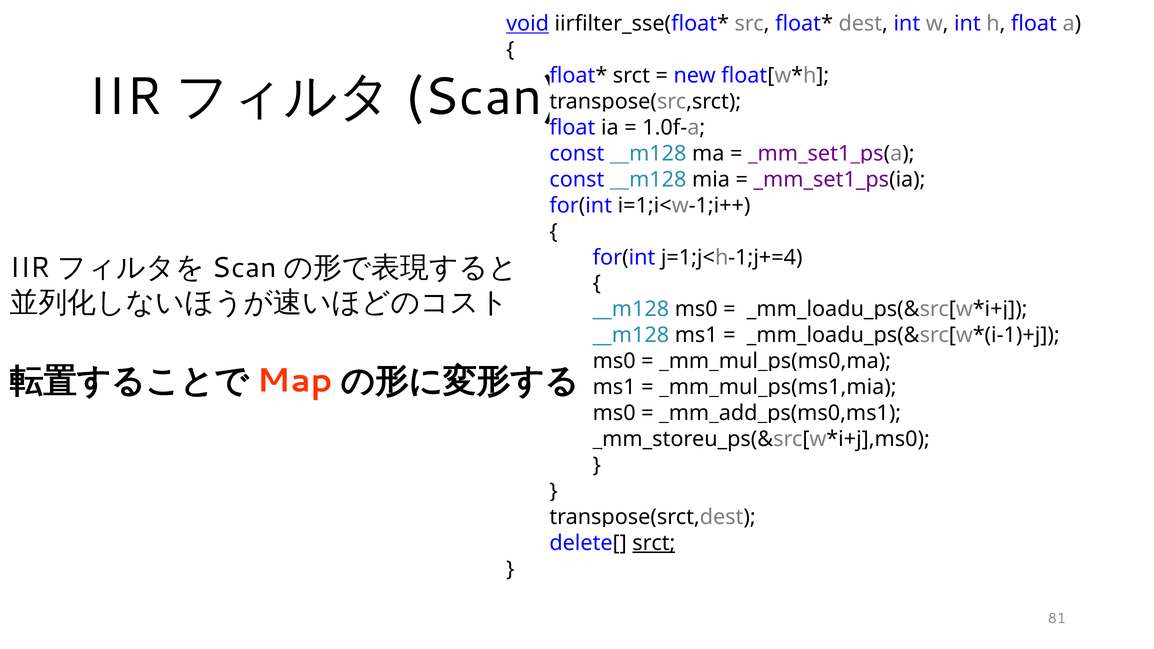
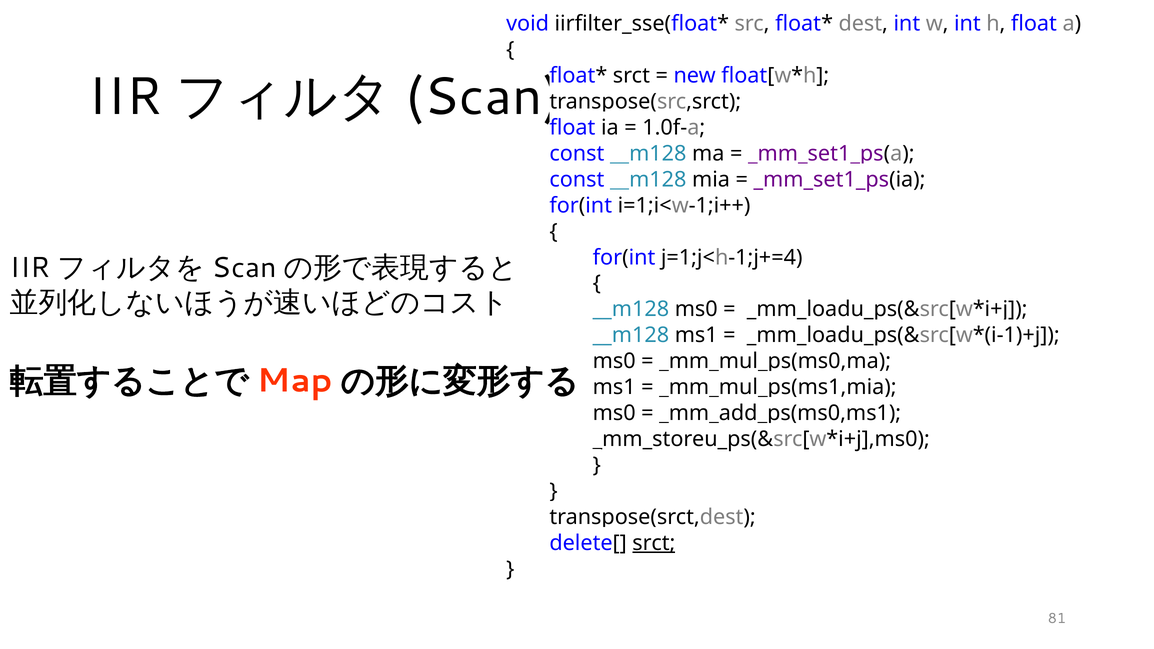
void underline: present -> none (528, 24)
